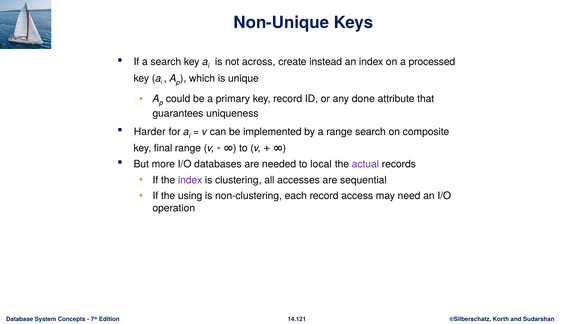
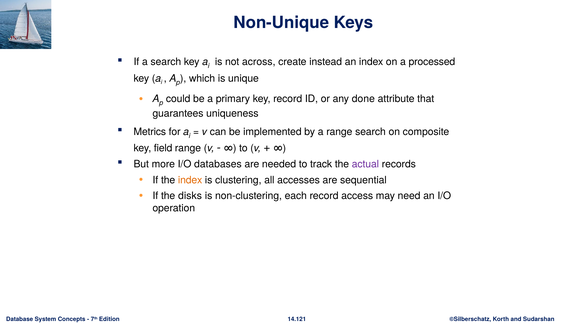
Harder: Harder -> Metrics (150, 132)
final: final -> field (163, 148)
local: local -> track (321, 165)
index colour: purple -> orange (190, 180)
using: using -> disks (190, 196)
